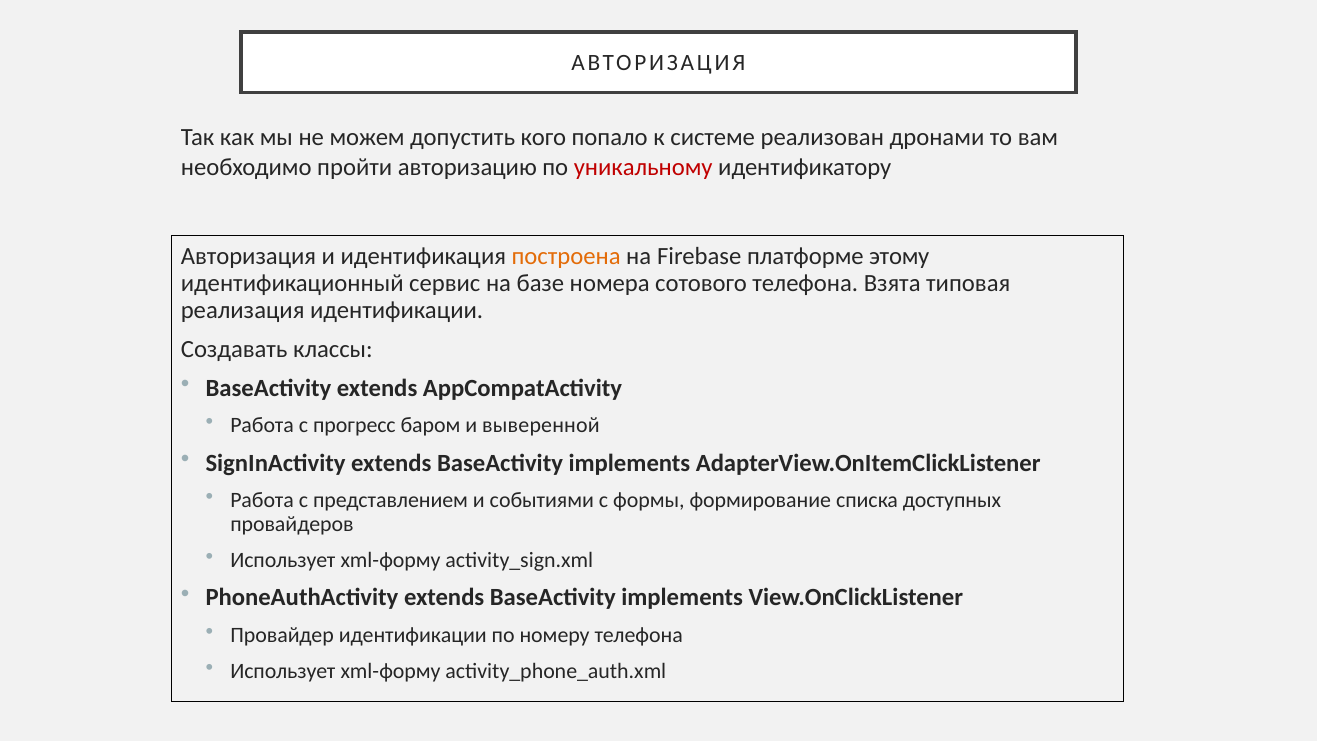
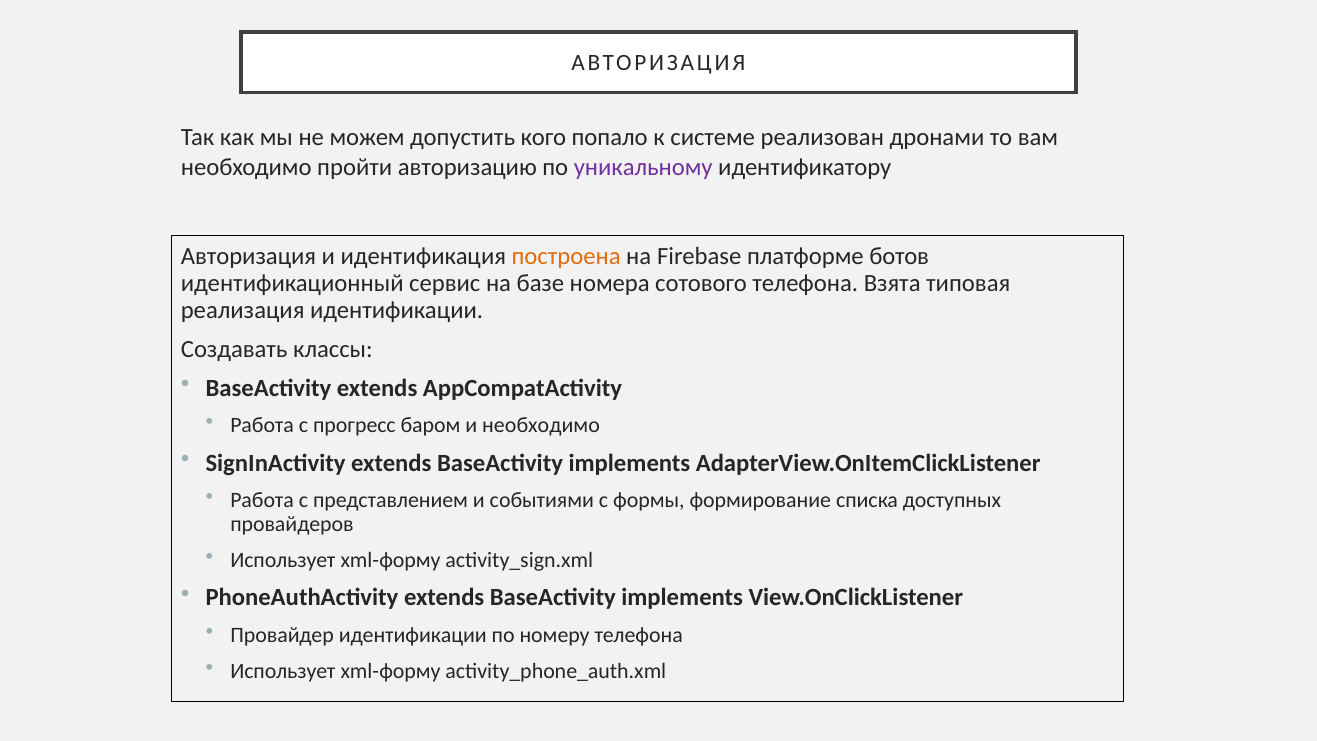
уникальному colour: red -> purple (643, 167)
этому: этому -> ботов (899, 257)
и выверенной: выверенной -> необходимо (541, 425)
